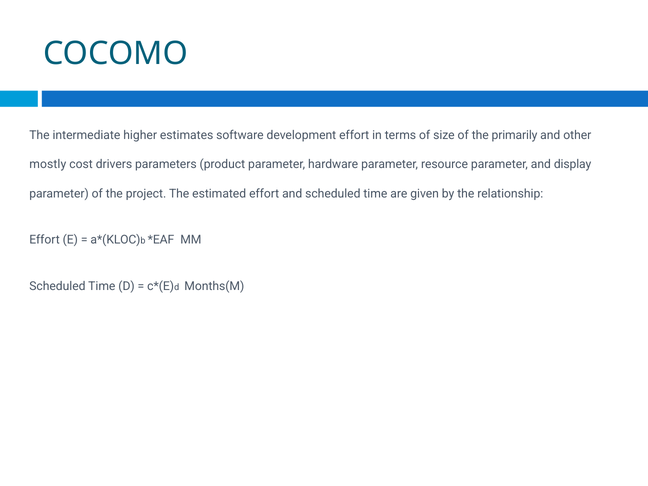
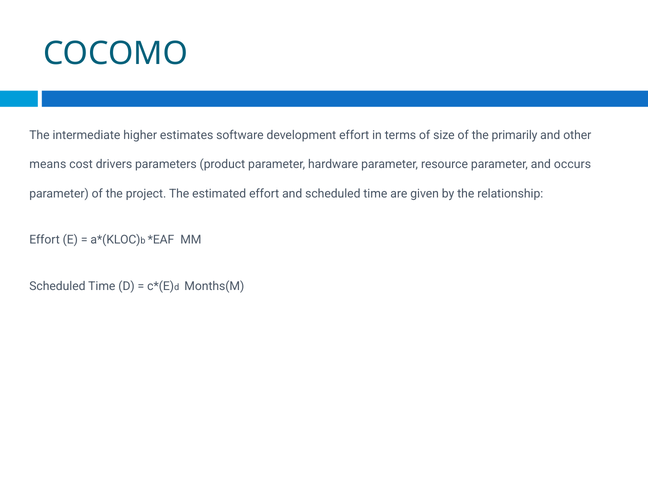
mostly: mostly -> means (48, 164)
display: display -> occurs (573, 164)
